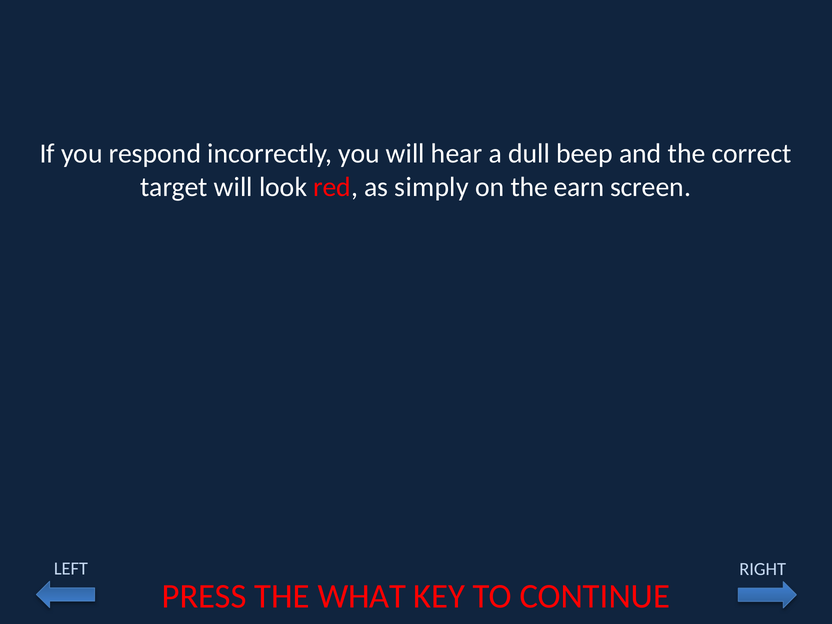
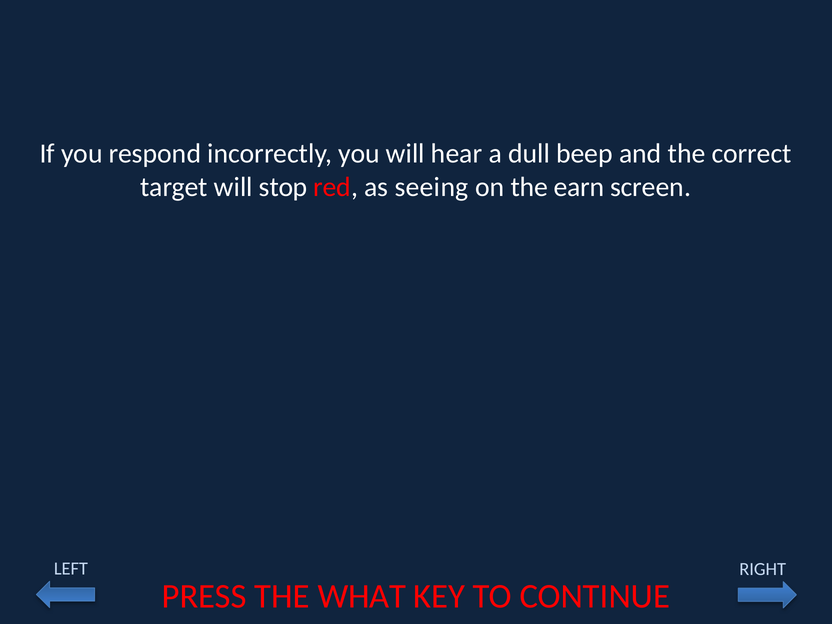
look: look -> stop (283, 187)
simply: simply -> seeing (432, 187)
